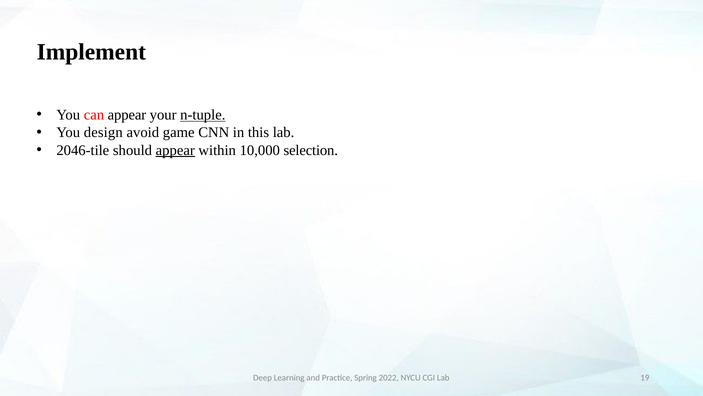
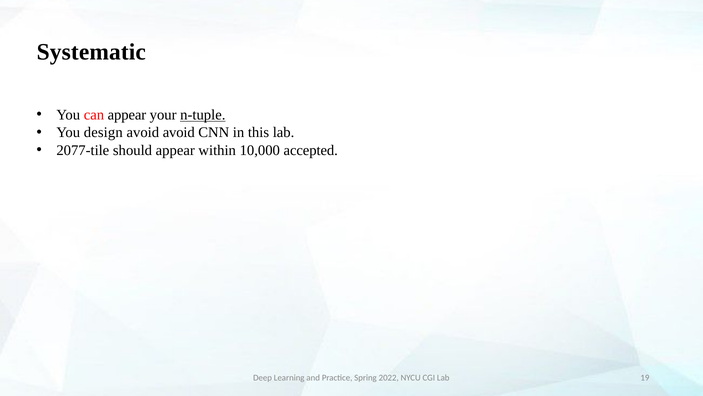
Implement: Implement -> Systematic (91, 52)
avoid game: game -> avoid (179, 132)
2046-tile: 2046-tile -> 2077-tile (83, 150)
appear underline: present -> none (175, 150)
selection: selection -> accepted (311, 150)
